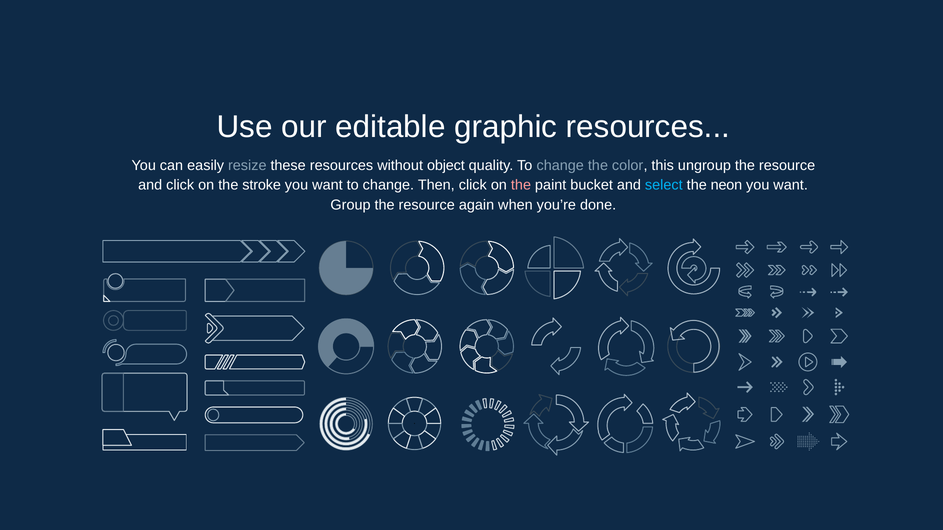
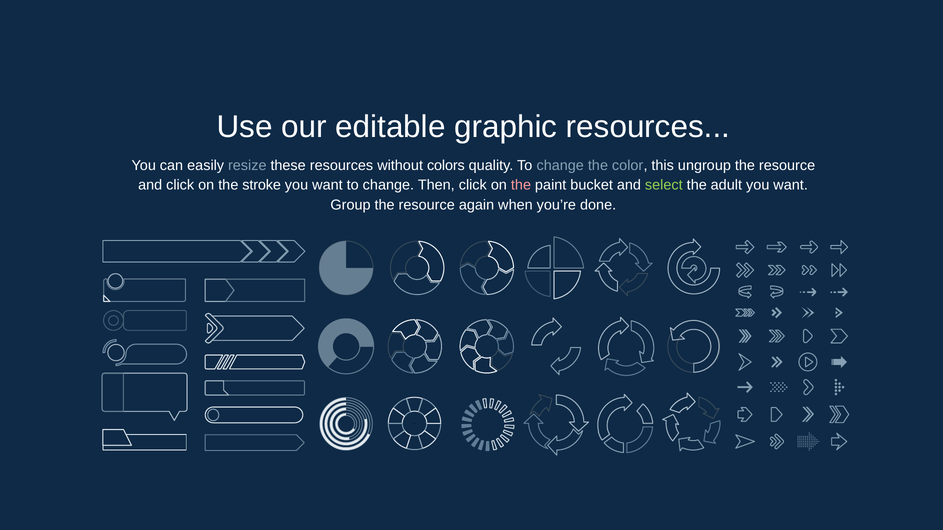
object: object -> colors (446, 165)
select colour: light blue -> light green (664, 185)
neon: neon -> adult (726, 185)
